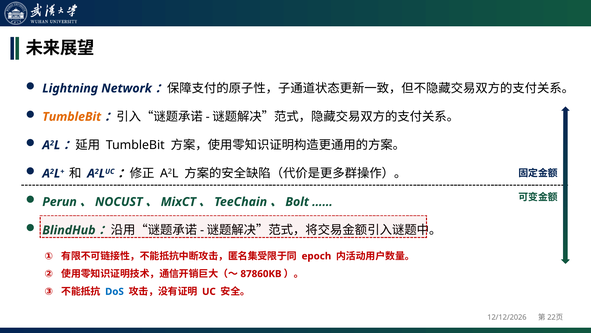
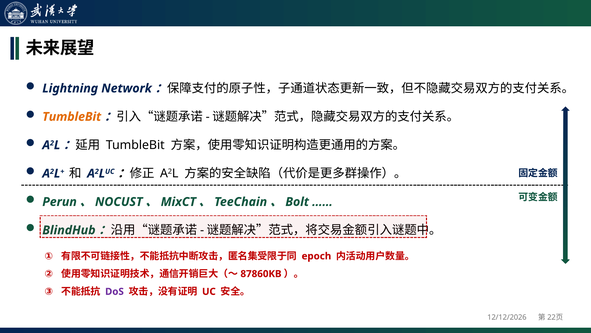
DoS colour: blue -> purple (114, 291)
